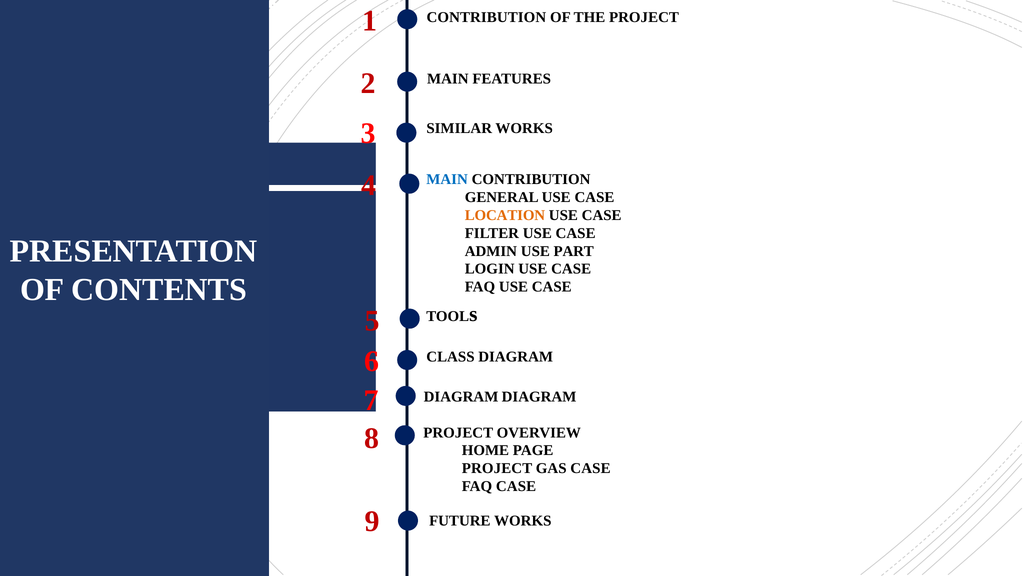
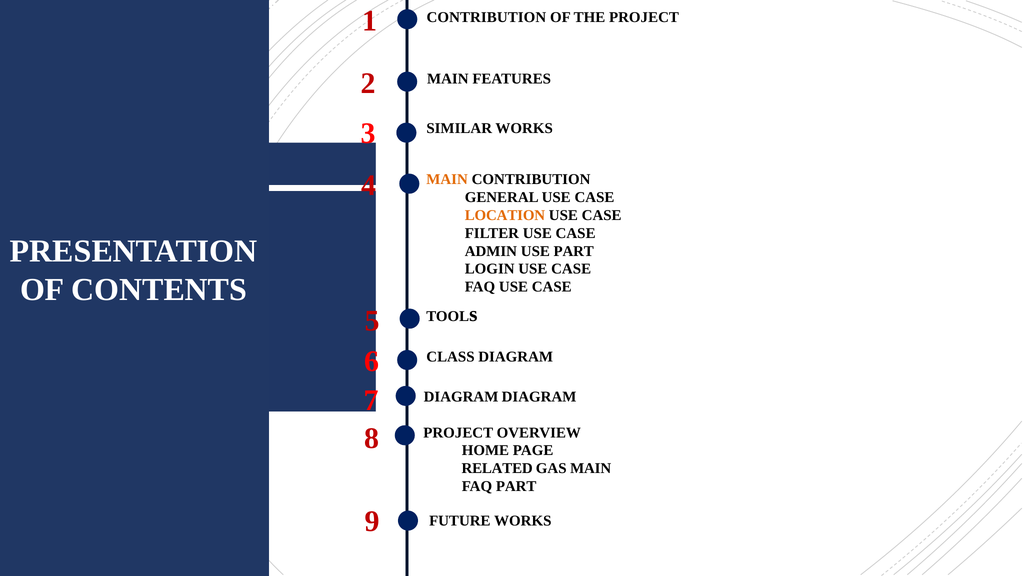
MAIN colour: blue -> orange (447, 179)
PROJECT: PROJECT -> RELATED (497, 468)
GAS CASE: CASE -> MAIN (591, 468)
FAQ CASE: CASE -> PART (516, 486)
